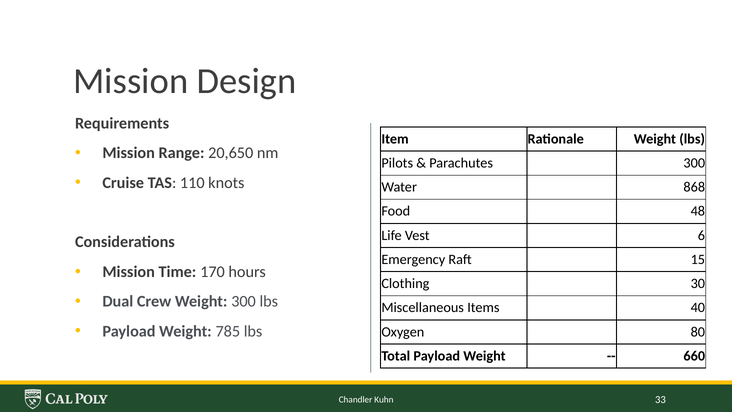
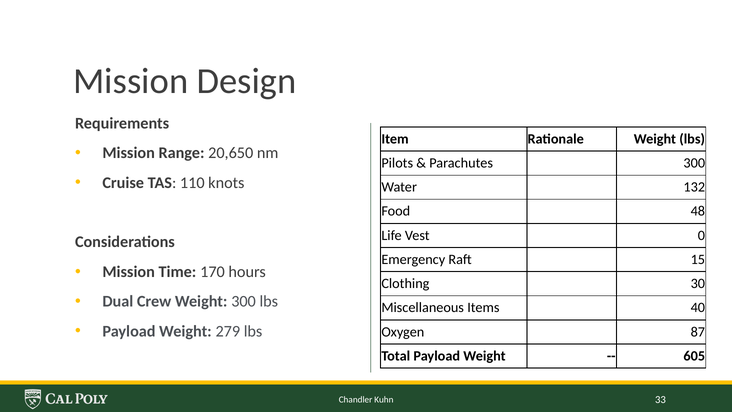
868: 868 -> 132 (694, 187)
6: 6 -> 0 (701, 235)
785: 785 -> 279 (228, 331)
80: 80 -> 87 (698, 332)
660: 660 -> 605 (694, 356)
